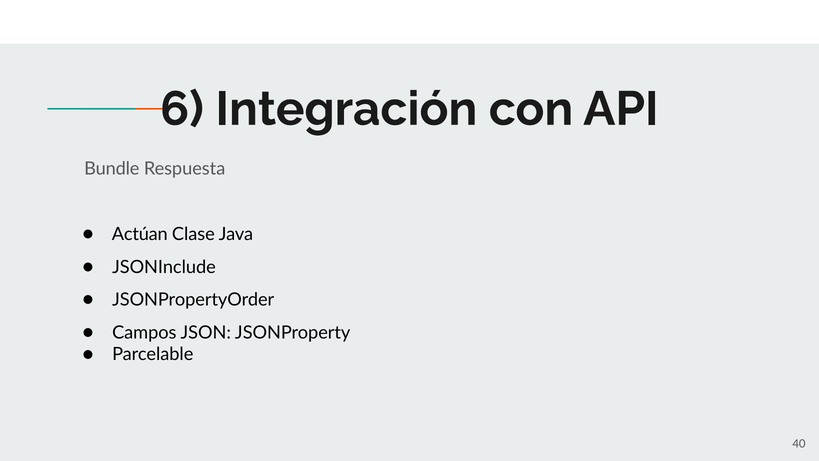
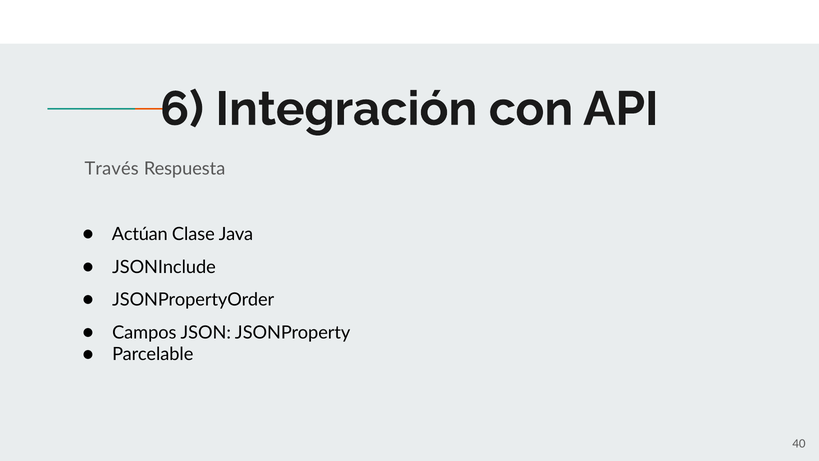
Bundle: Bundle -> Través (112, 169)
